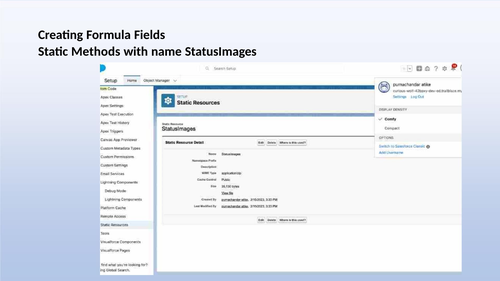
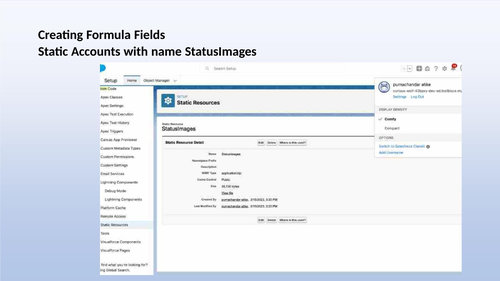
Methods: Methods -> Accounts (96, 52)
